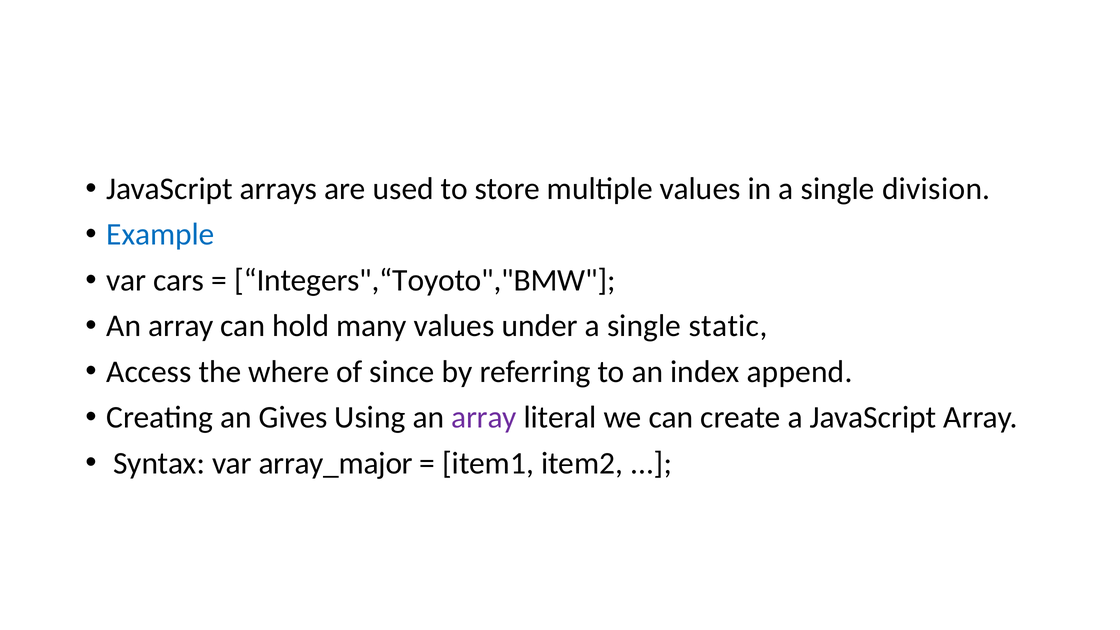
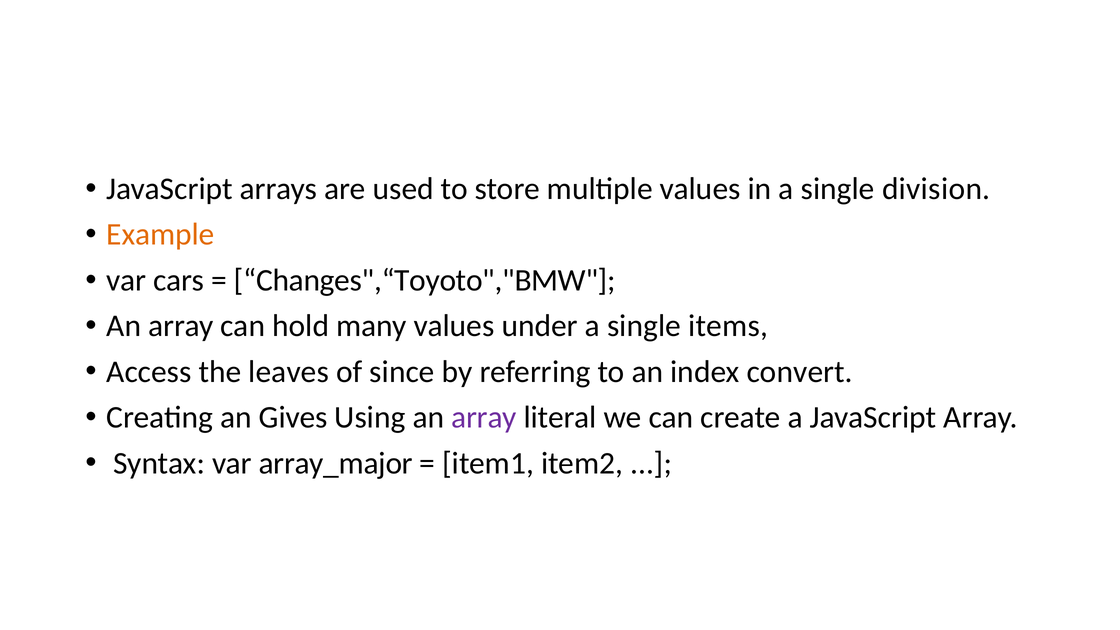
Example colour: blue -> orange (160, 234)
Integers",“Toyoto","BMW: Integers",“Toyoto","BMW -> Changes",“Toyoto","BMW (425, 280)
static: static -> items (728, 326)
where: where -> leaves (289, 372)
append: append -> convert (800, 372)
